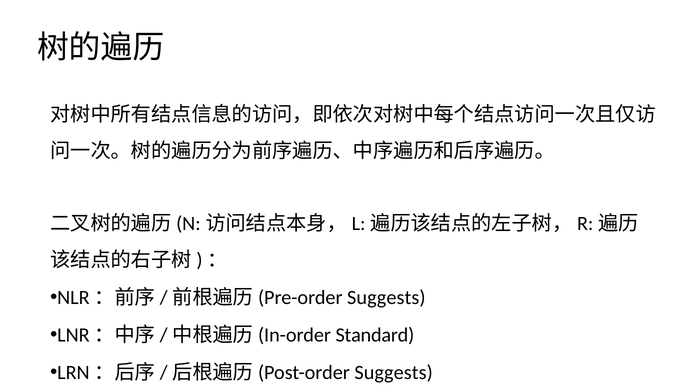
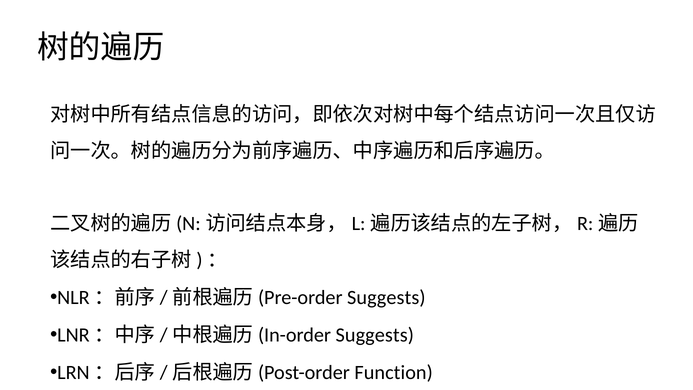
Standard: Standard -> Suggests (375, 335)
Suggests: Suggests -> Function (394, 373)
